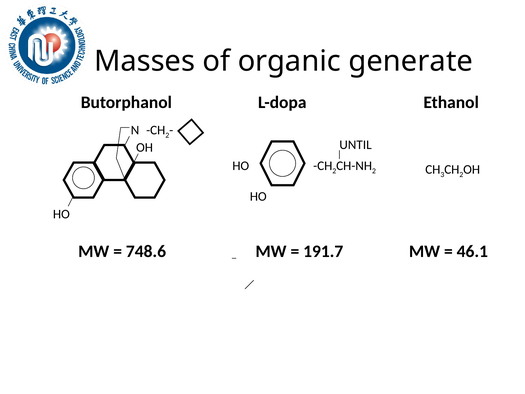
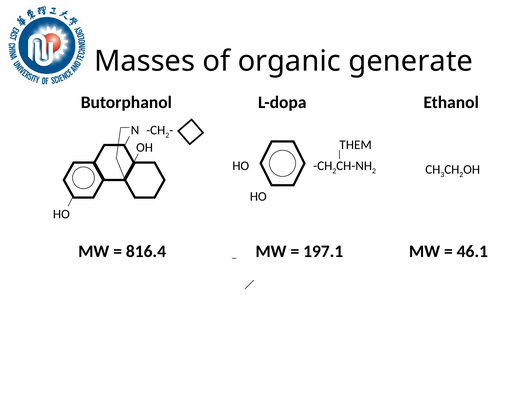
UNTIL: UNTIL -> THEM (356, 145)
748.6: 748.6 -> 816.4 (146, 251)
191.7: 191.7 -> 197.1 (323, 251)
